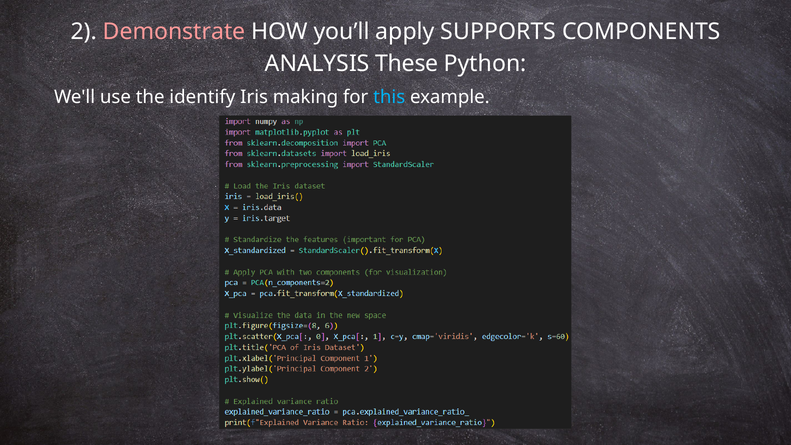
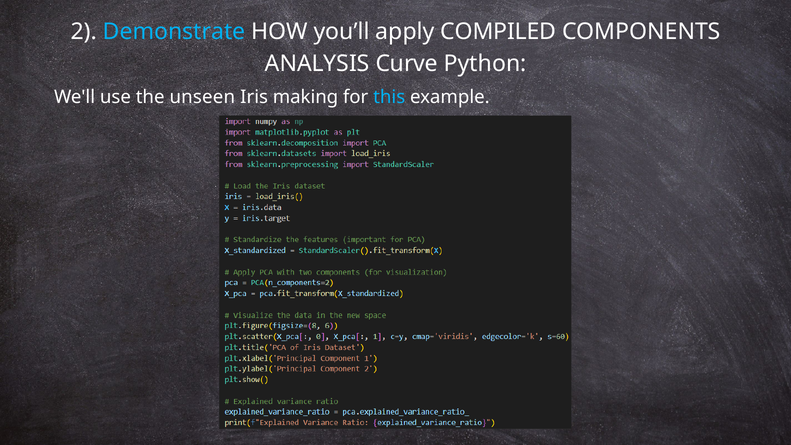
Demonstrate colour: pink -> light blue (174, 31)
SUPPORTS: SUPPORTS -> COMPILED (498, 31)
These: These -> Curve (407, 64)
identify: identify -> unseen (202, 97)
